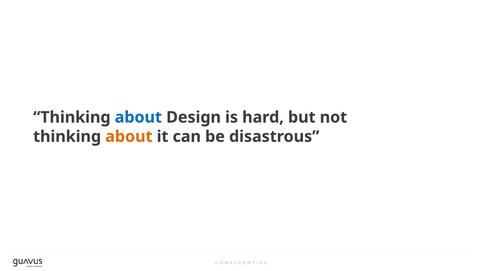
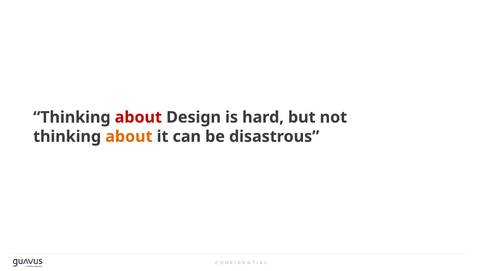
about colour: blue -> red (138, 117)
